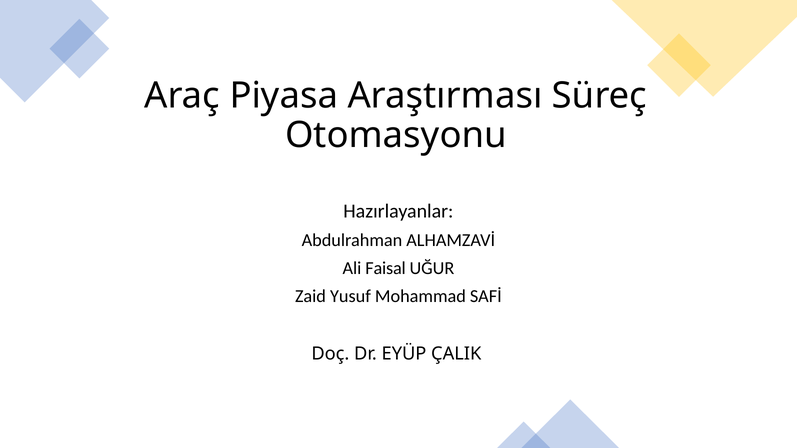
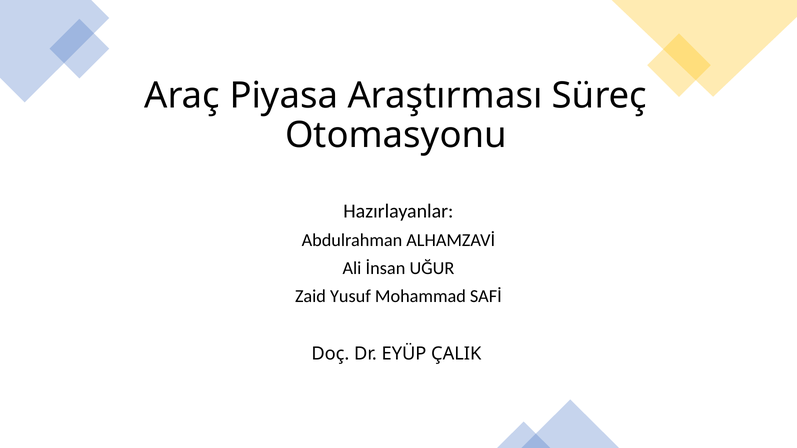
Faisal: Faisal -> İnsan (385, 268)
